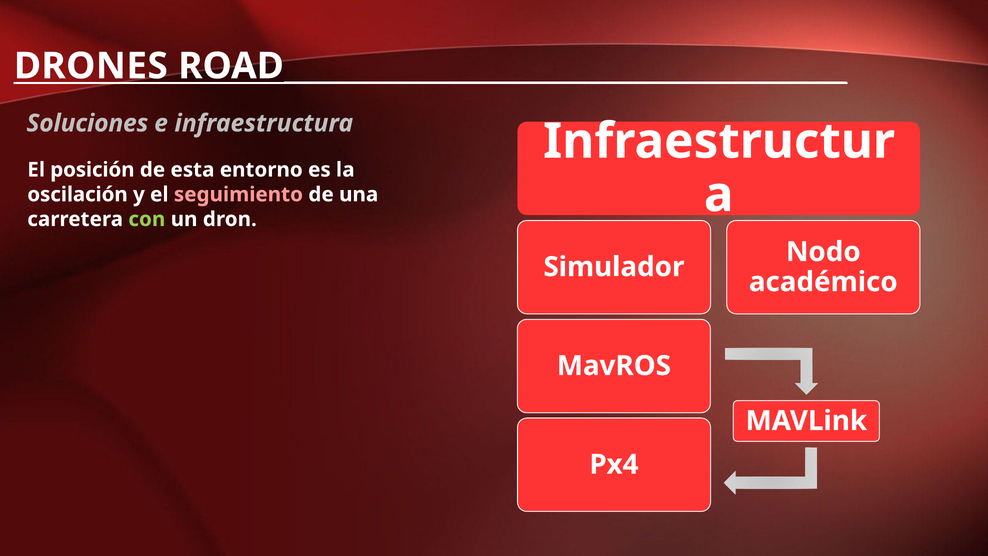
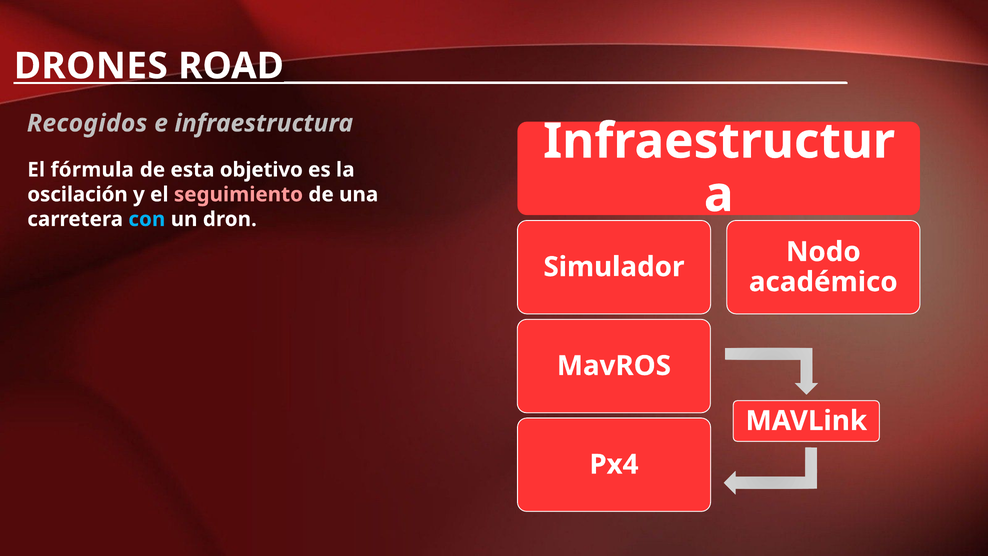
Soluciones: Soluciones -> Recogidos (87, 123)
posición: posición -> fórmula (92, 170)
entorno: entorno -> objetivo (261, 170)
con colour: light green -> light blue (147, 219)
